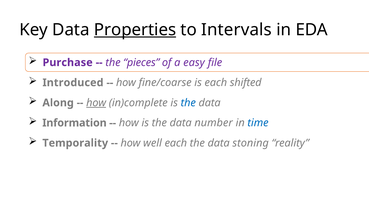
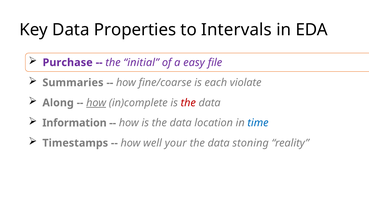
Properties underline: present -> none (135, 30)
pieces: pieces -> initial (141, 62)
Introduced: Introduced -> Summaries (73, 82)
shifted: shifted -> violate (246, 82)
the colour: blue -> red (188, 103)
number: number -> location (214, 123)
Temporality: Temporality -> Timestamps (75, 143)
well each: each -> your (176, 143)
